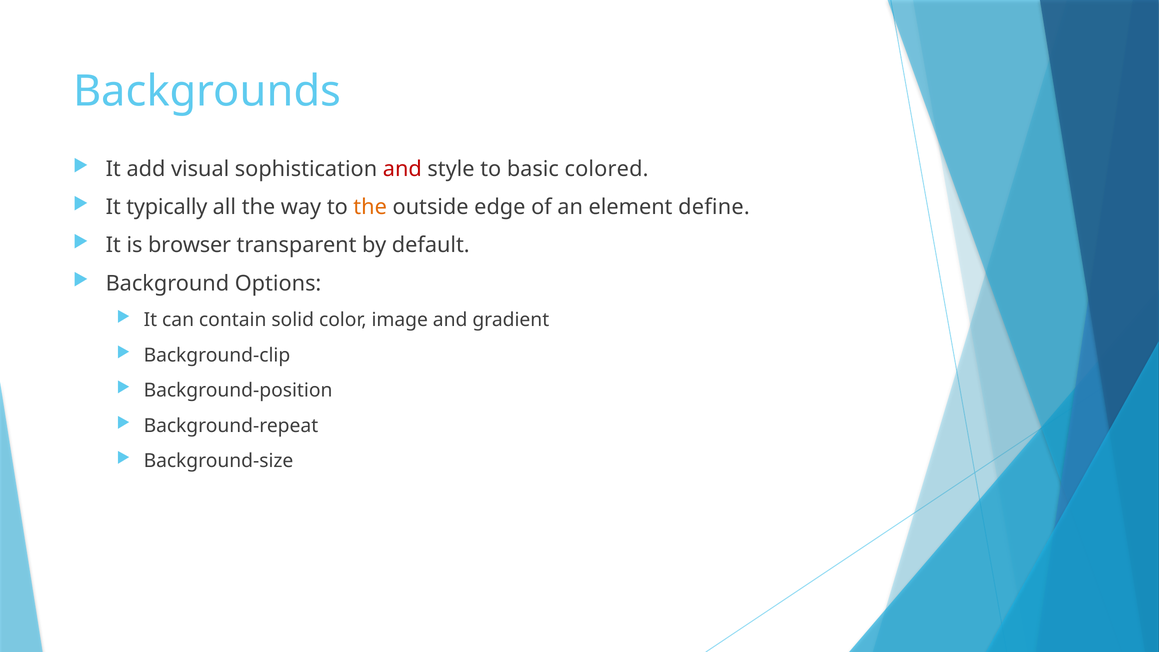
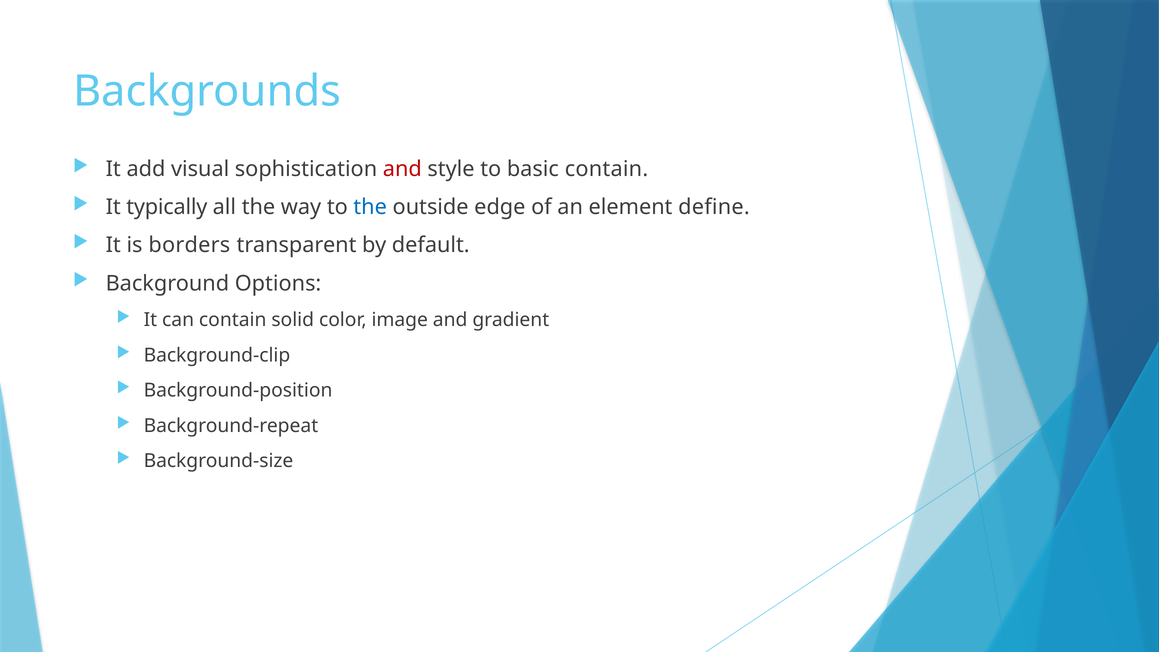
basic colored: colored -> contain (606, 169)
the colour: orange -> blue (370, 207)
browser: browser -> borders (189, 245)
